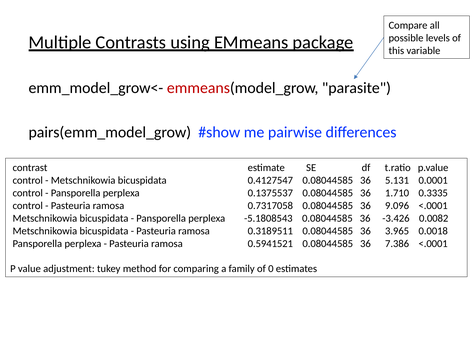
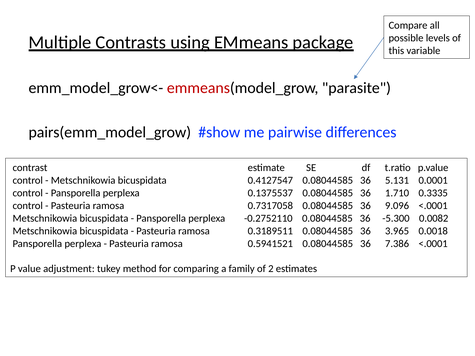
-5.1808543: -5.1808543 -> -0.2752110 (268, 218)
-3.426: -3.426 -> -5.300 (396, 218)
0: 0 -> 2 (271, 269)
